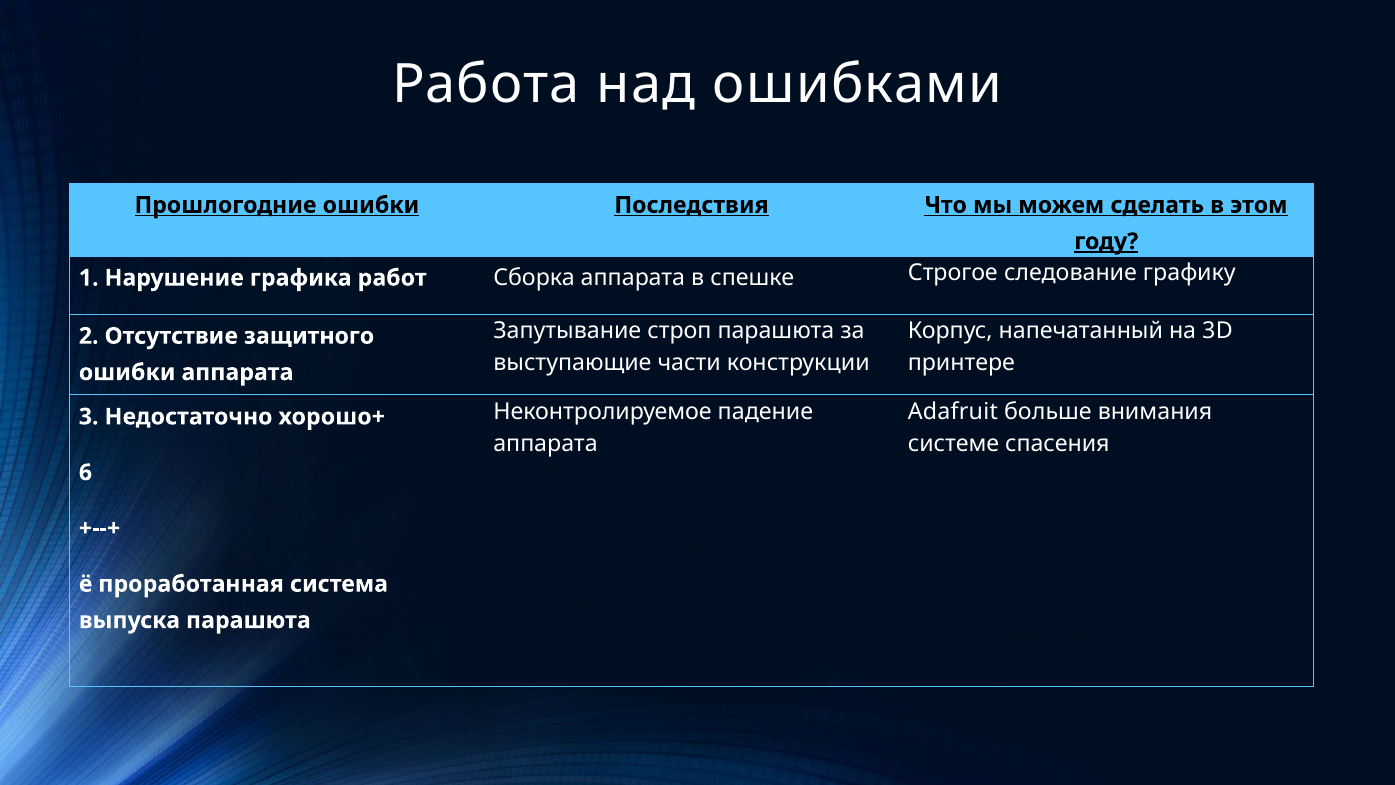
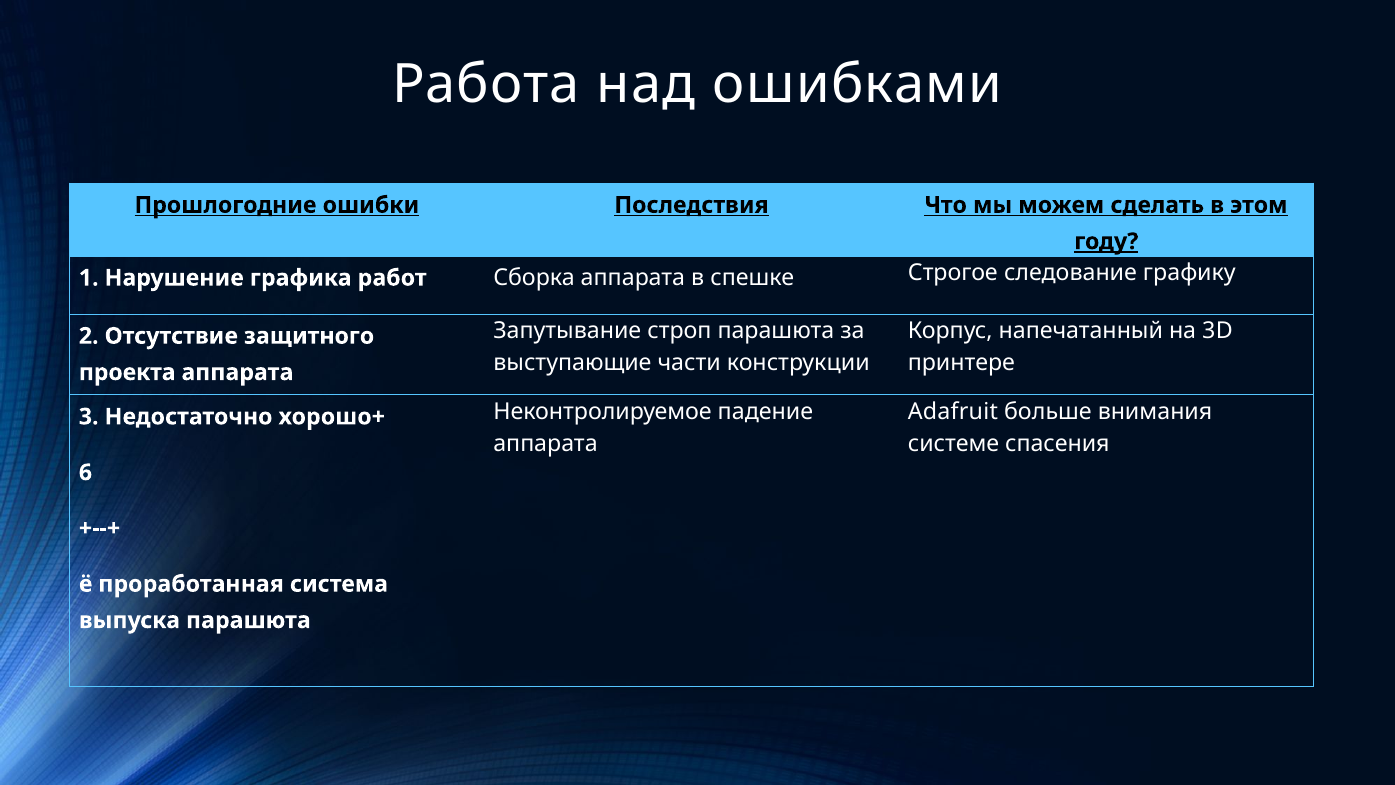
ошибки: ошибки -> проекта (127, 372)
